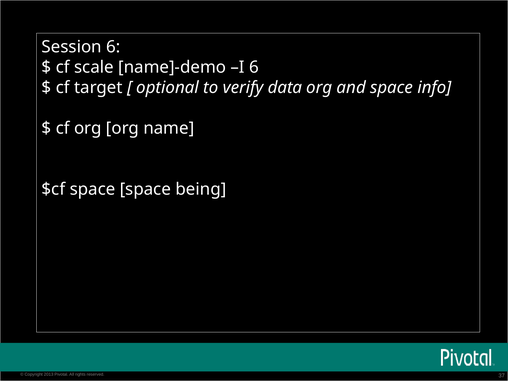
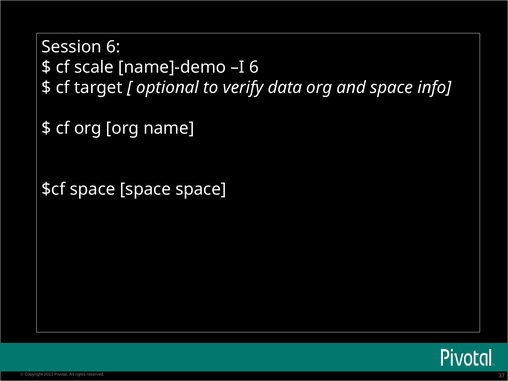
space space being: being -> space (201, 189)
